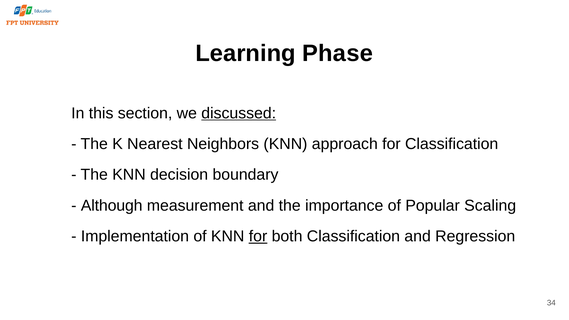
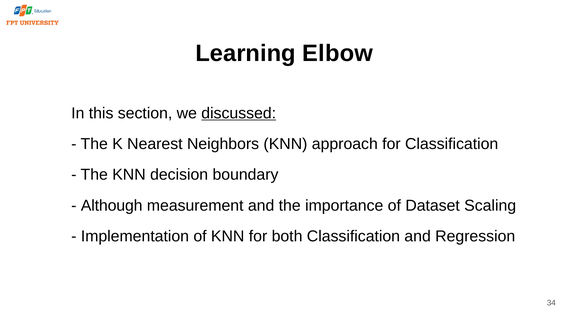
Phase: Phase -> Elbow (338, 54)
Popular: Popular -> Dataset (433, 206)
for underline: present -> none (258, 236)
